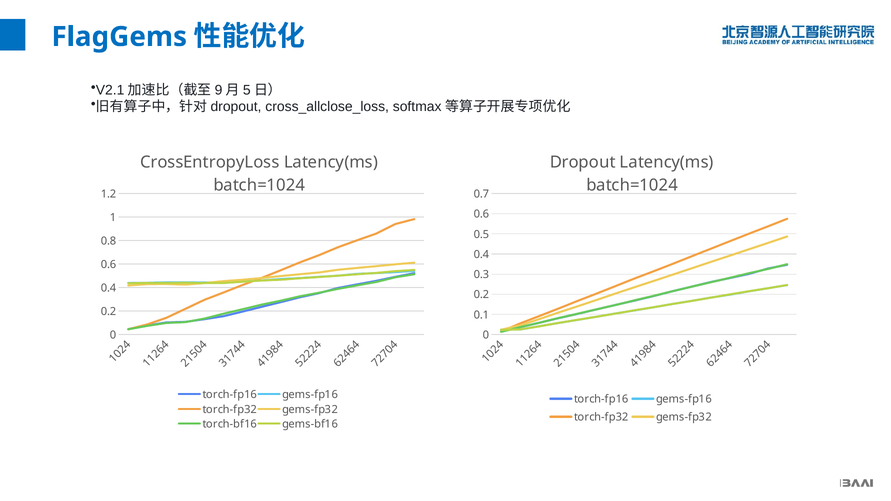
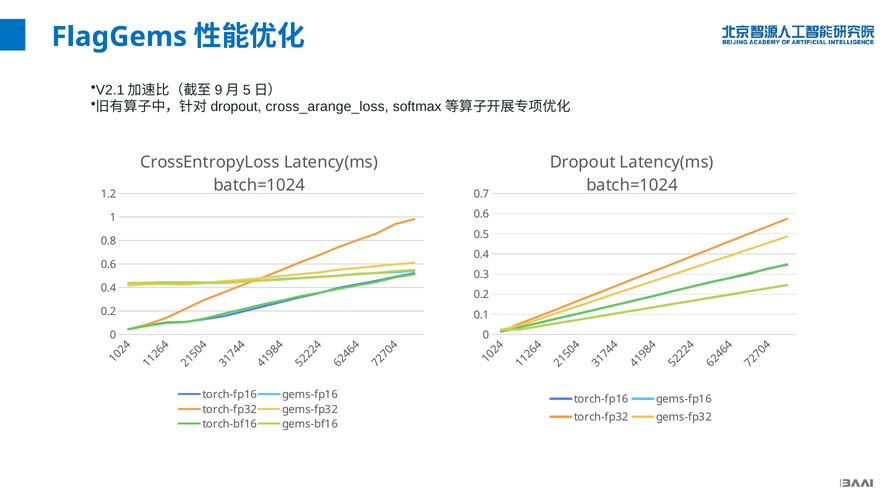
cross_allclose_loss: cross_allclose_loss -> cross_arange_loss (327, 107)
